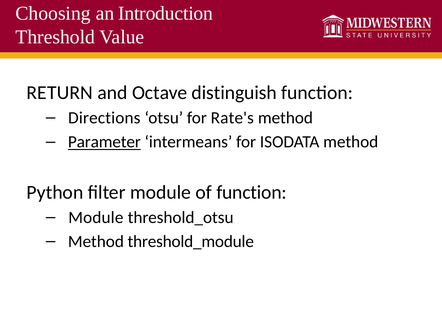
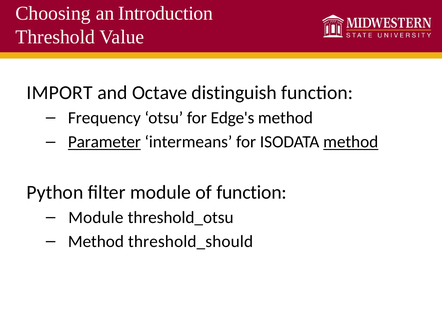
RETURN: RETURN -> IMPORT (60, 93)
Directions: Directions -> Frequency (104, 118)
Rate's: Rate's -> Edge's (232, 118)
method underline: none -> present (351, 142)
threshold_module: threshold_module -> threshold_should (191, 242)
